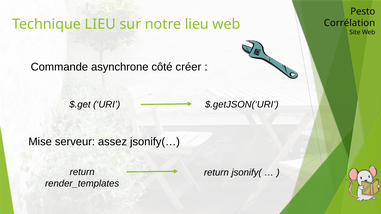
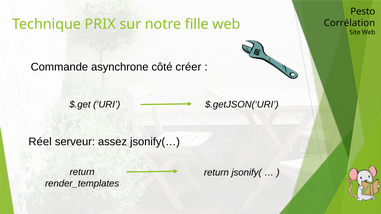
Technique LIEU: LIEU -> PRIX (100, 24)
notre lieu: lieu -> fille (197, 24)
Mise: Mise -> Réel (40, 142)
